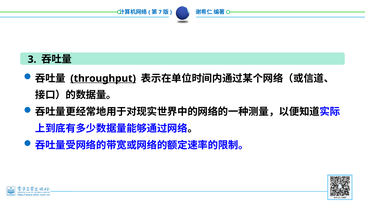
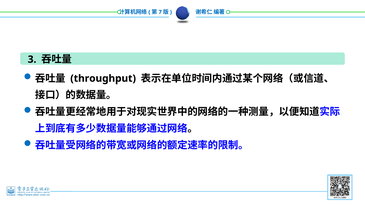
throughput underline: present -> none (103, 79)
